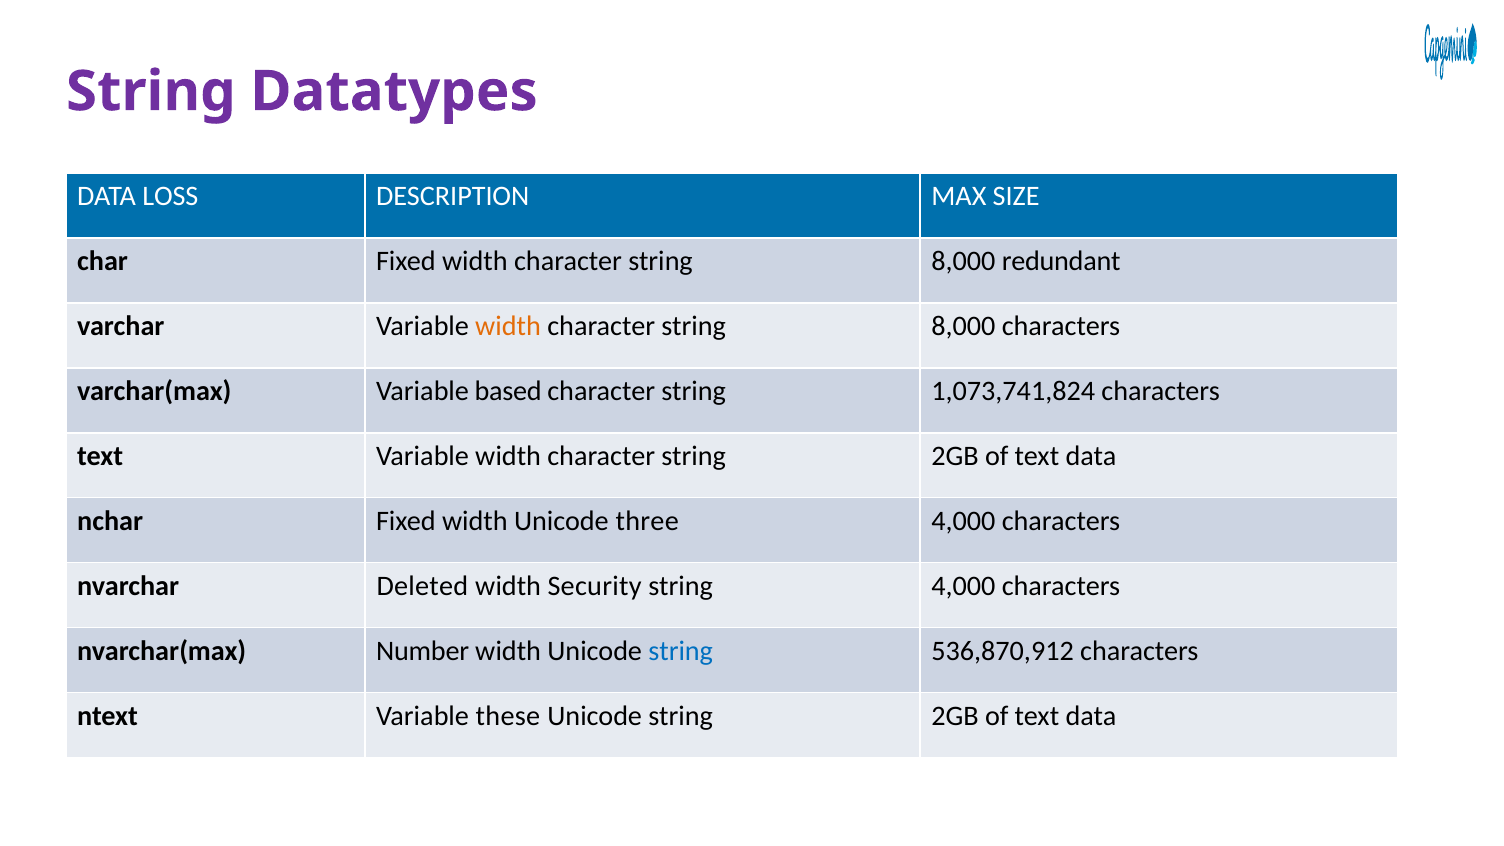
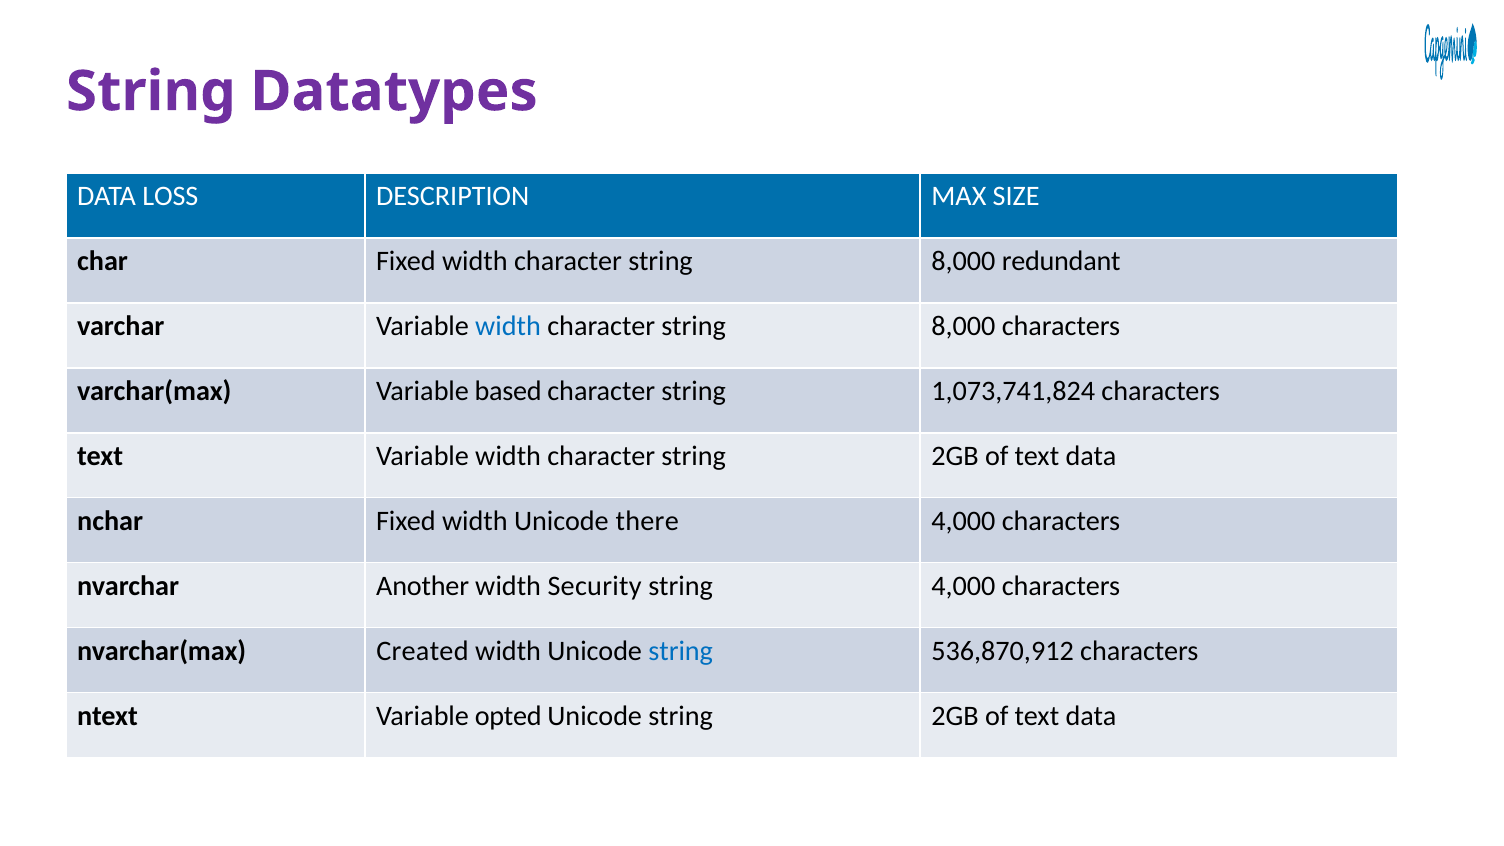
width colour: orange -> blue (508, 326)
three: three -> there (647, 521)
Deleted: Deleted -> Another (423, 586)
Number: Number -> Created (422, 651)
these: these -> opted (508, 716)
